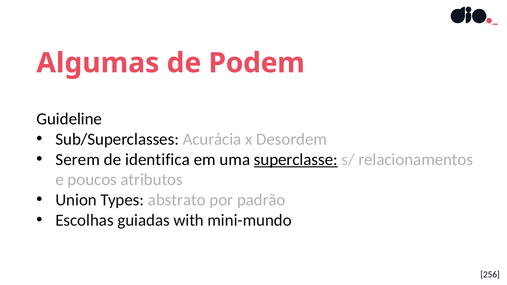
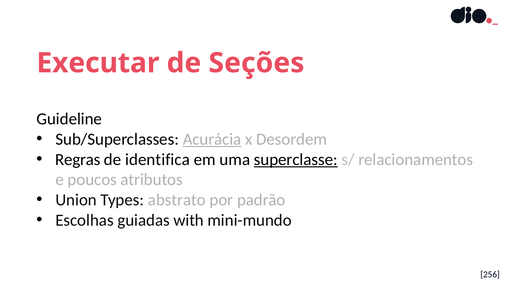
Algumas: Algumas -> Executar (98, 63)
Podem: Podem -> Seções (256, 63)
Acurácia underline: none -> present (212, 139)
Serem: Serem -> Regras (78, 160)
